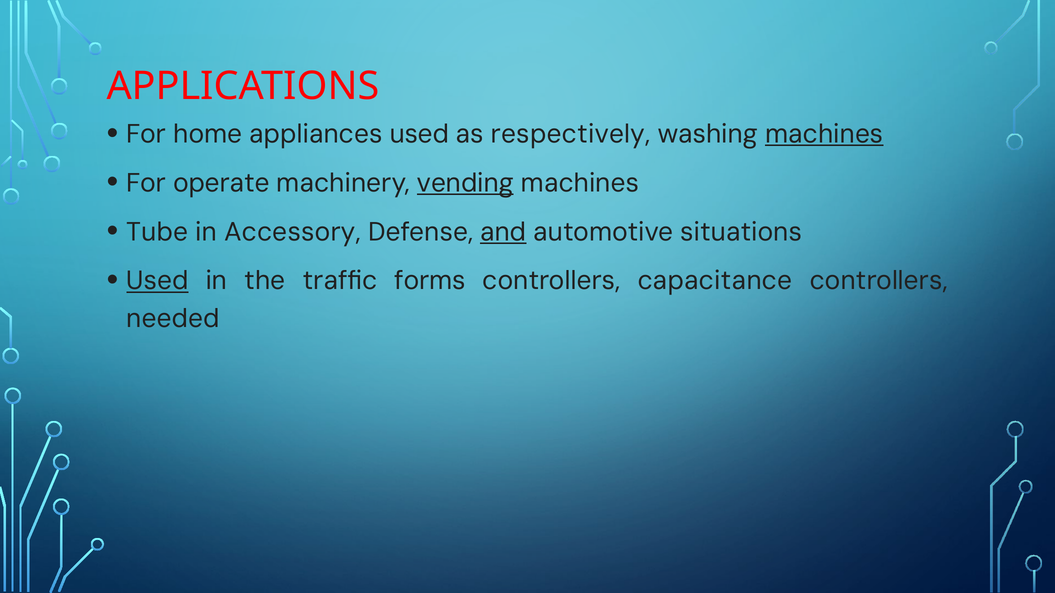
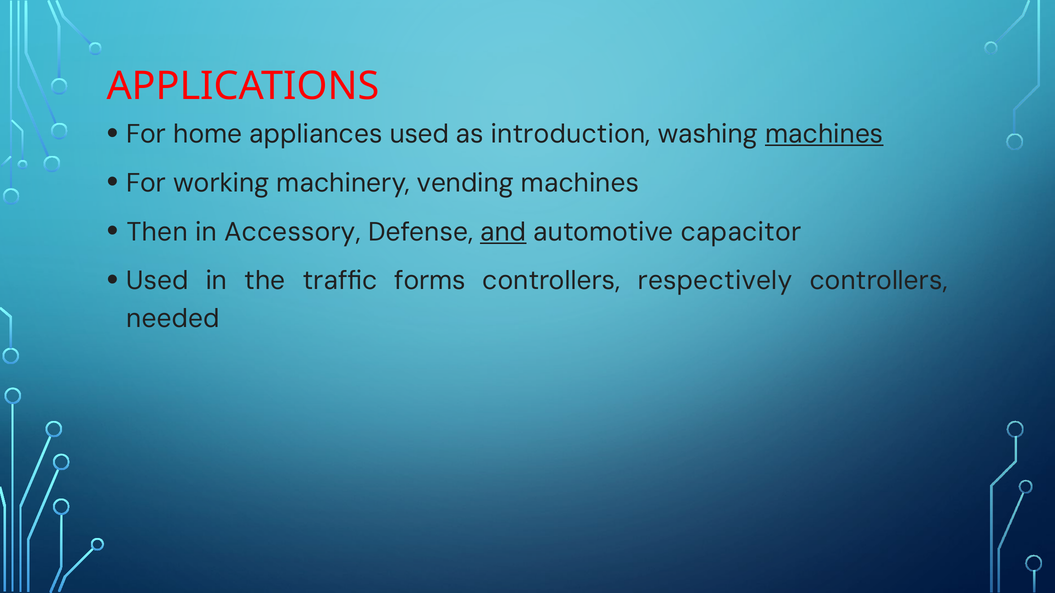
respectively: respectively -> introduction (571, 134)
operate: operate -> working (221, 183)
vending underline: present -> none (465, 183)
Tube: Tube -> Then (157, 232)
situations: situations -> capacitor (741, 232)
Used underline: present -> none (157, 281)
capacitance: capacitance -> respectively (715, 281)
